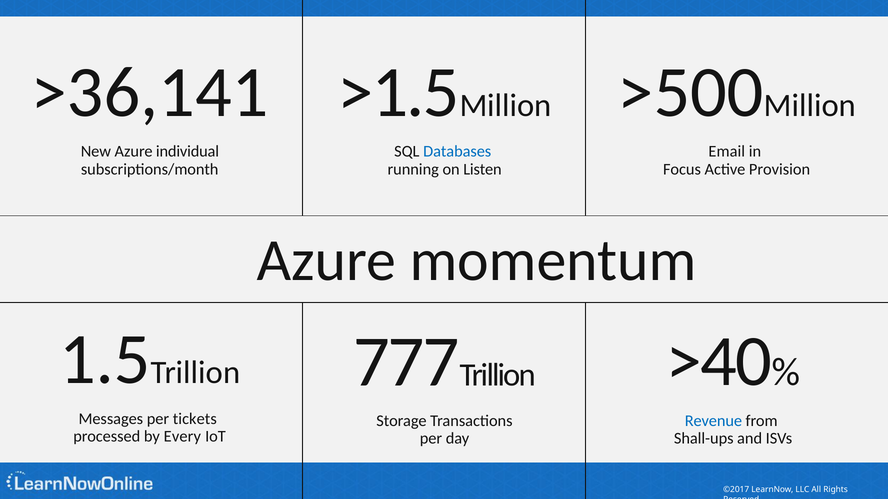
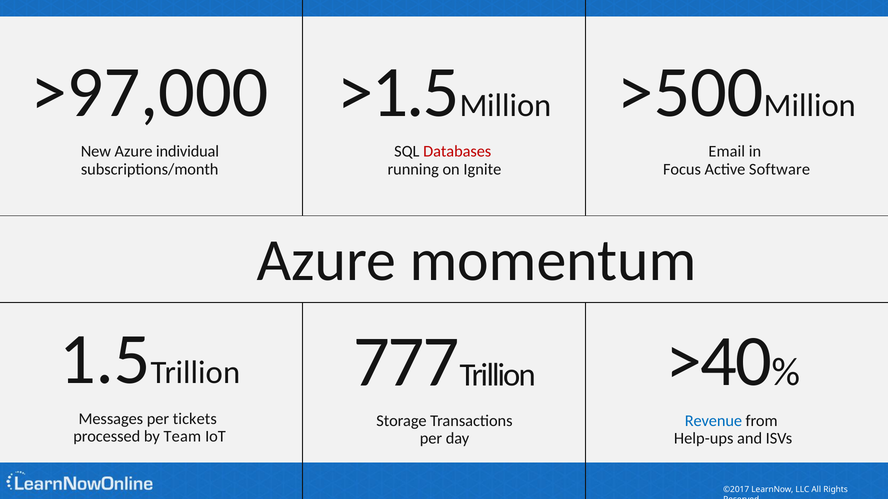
>36,141: >36,141 -> >97,000 (150, 92)
Databases colour: blue -> red (457, 152)
Listen: Listen -> Ignite (482, 169)
Provision: Provision -> Software (779, 169)
Every: Every -> Team (182, 437)
Shall-ups: Shall-ups -> Help-ups (704, 439)
